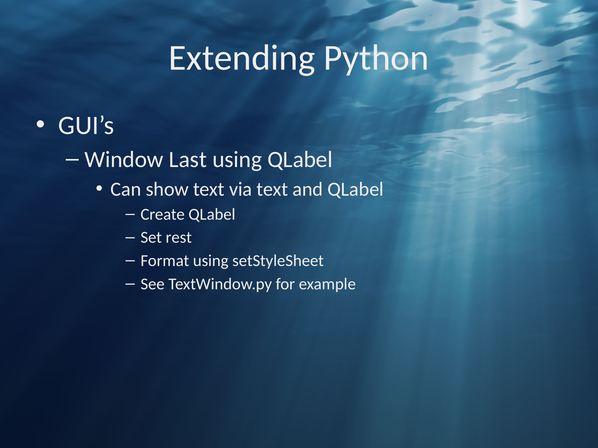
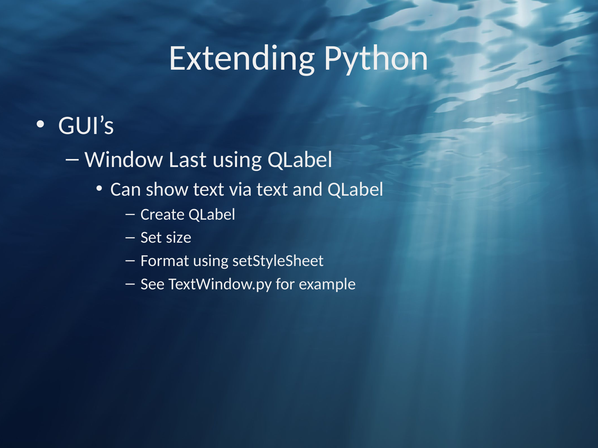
rest: rest -> size (179, 238)
